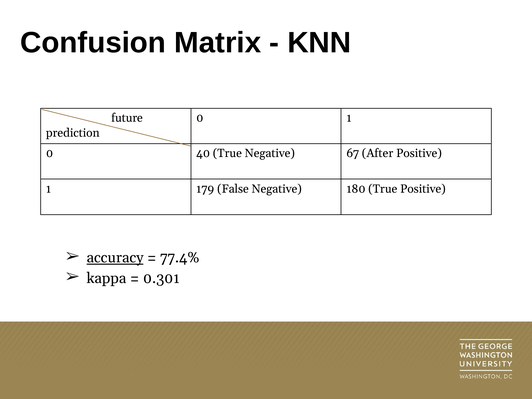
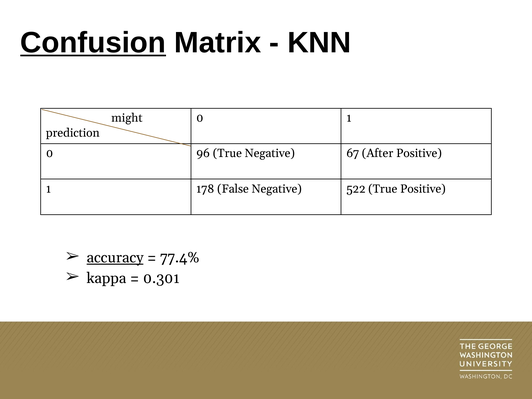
Confusion underline: none -> present (93, 43)
future: future -> might (127, 118)
40: 40 -> 96 (203, 153)
179: 179 -> 178 (205, 189)
180: 180 -> 522 (356, 189)
